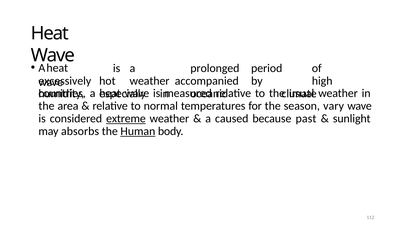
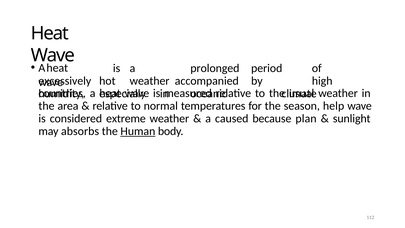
vary: vary -> help (334, 106)
extreme underline: present -> none (126, 118)
past: past -> plan (306, 118)
